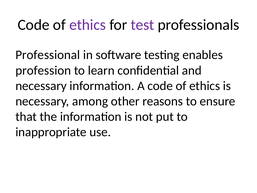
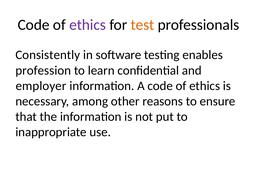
test colour: purple -> orange (142, 25)
Professional: Professional -> Consistently (48, 55)
necessary: necessary -> employer (41, 86)
